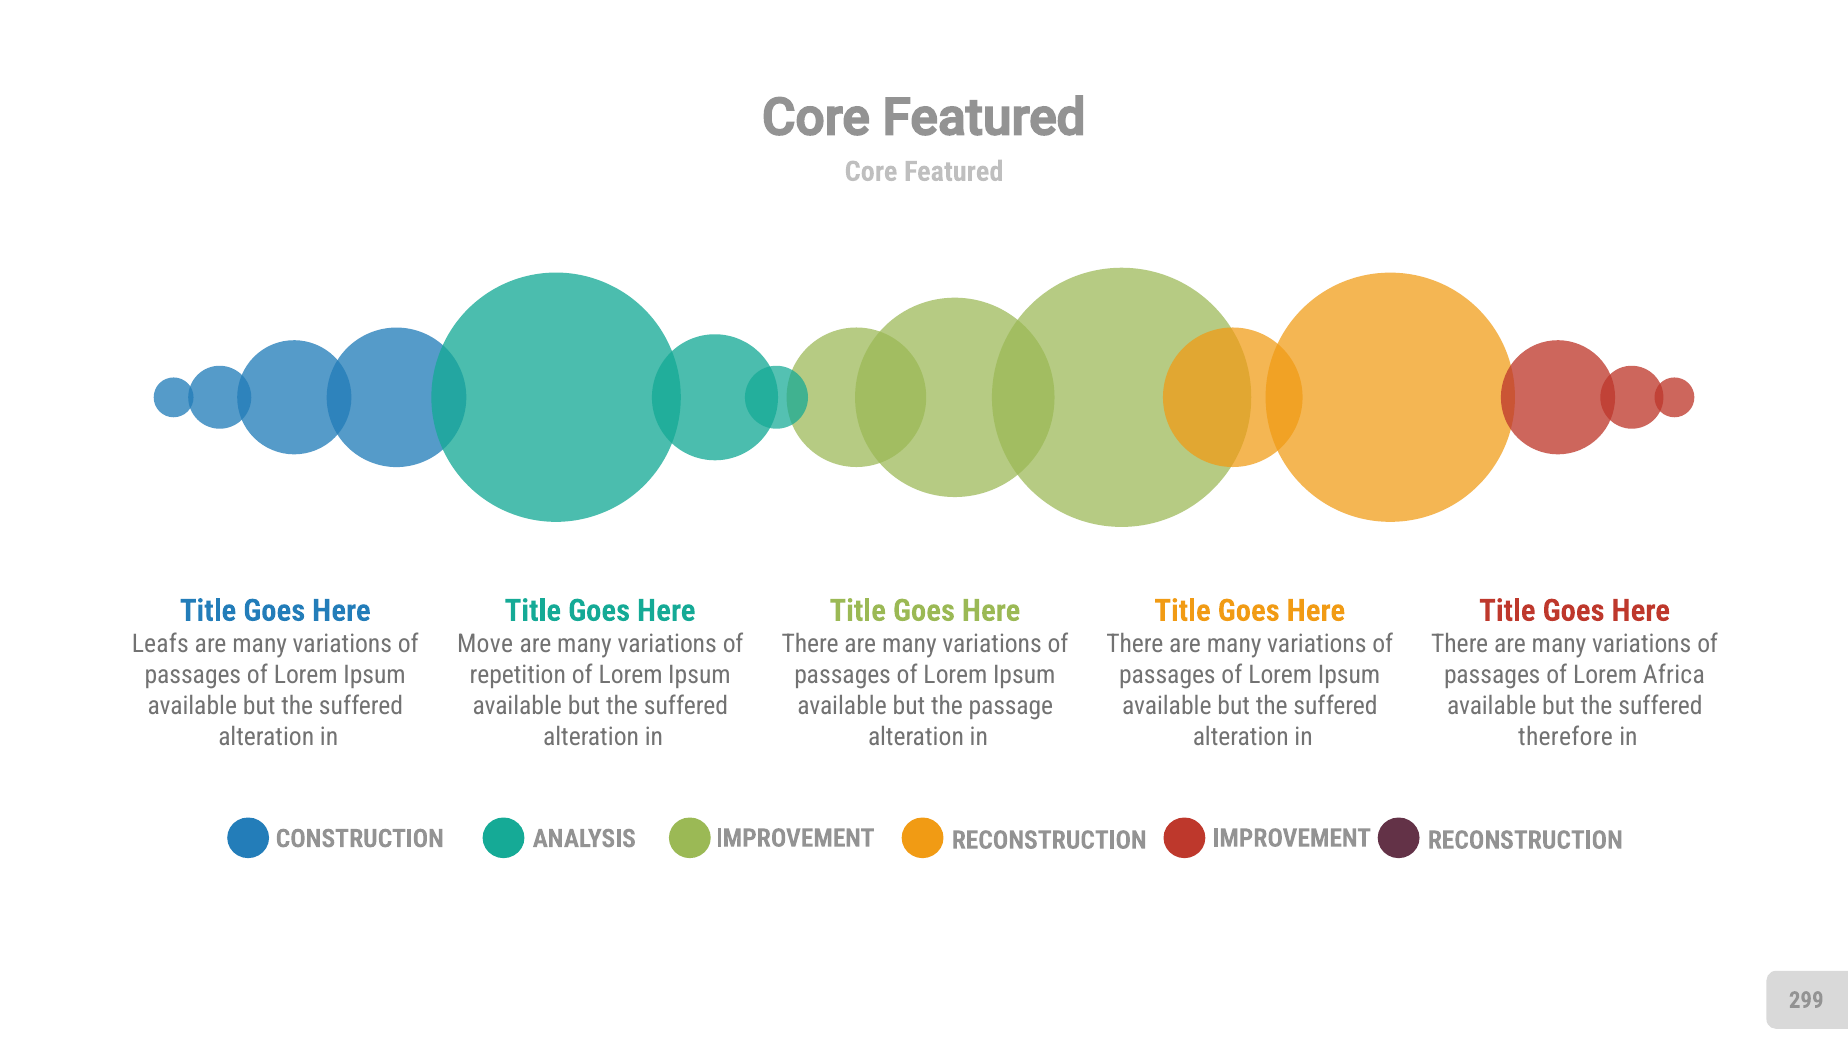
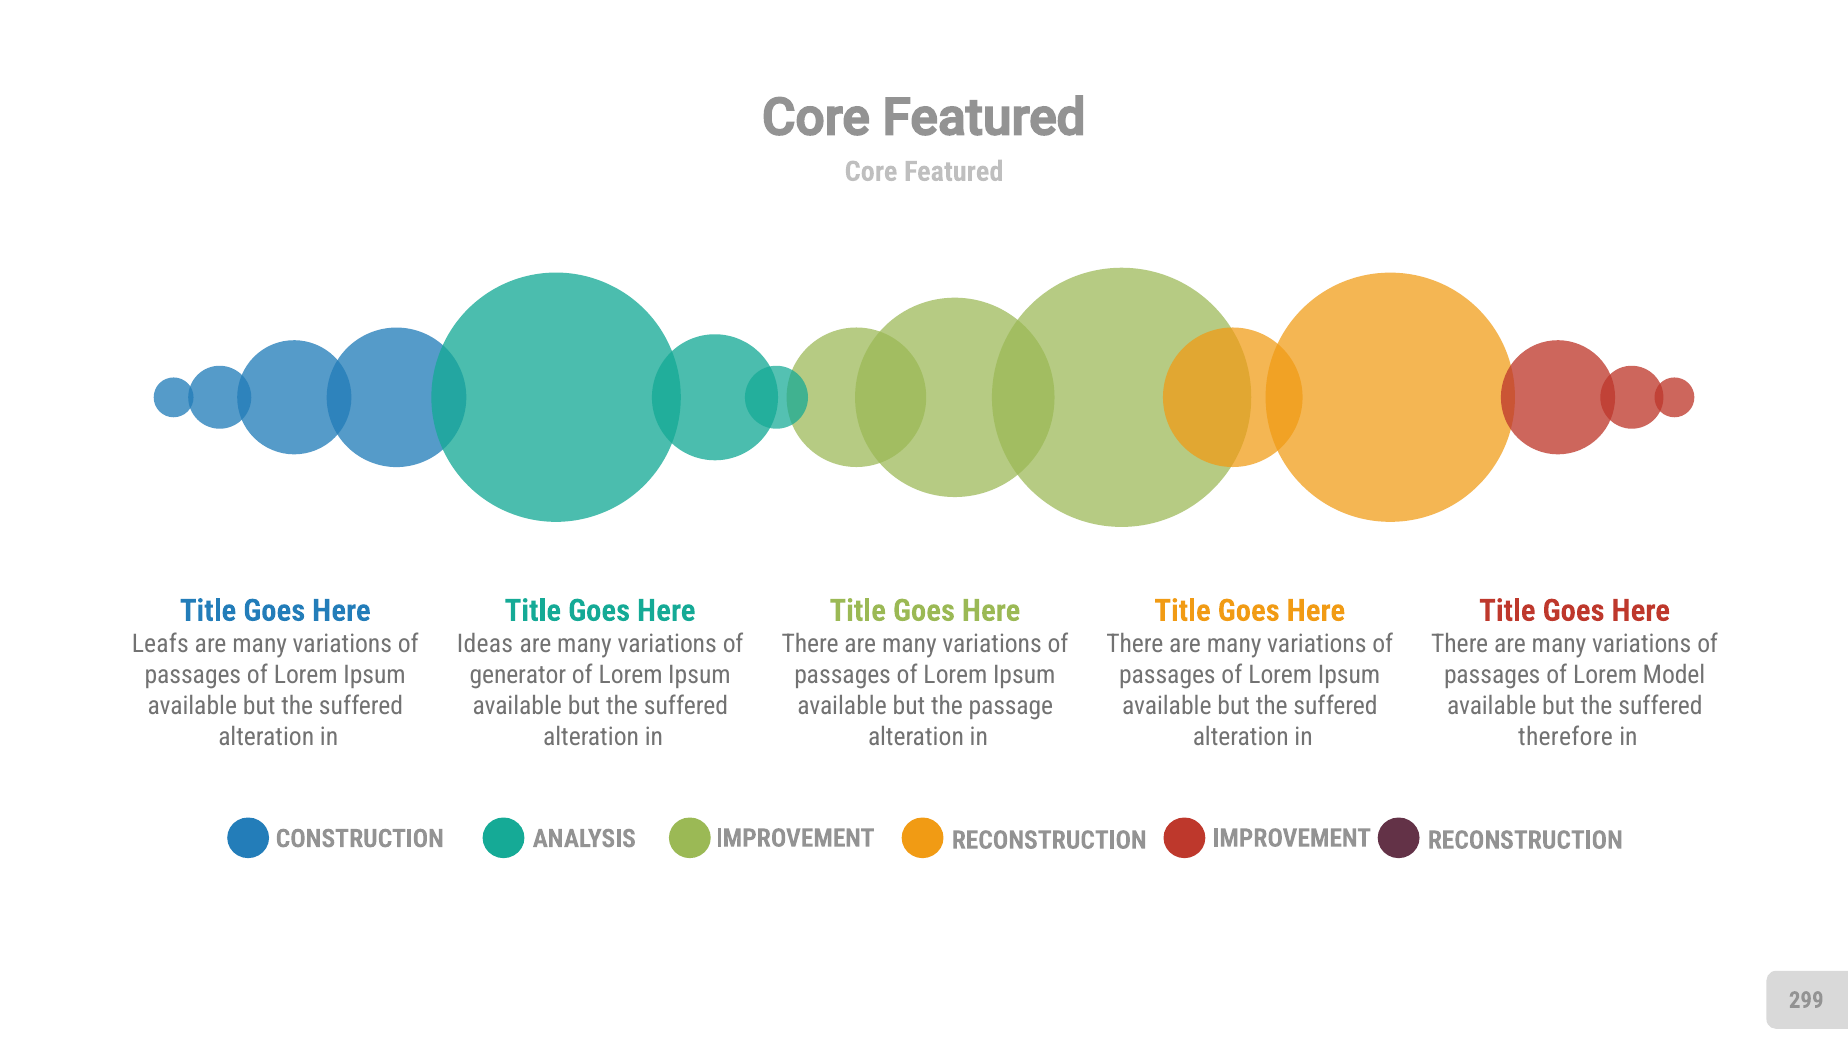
Move: Move -> Ideas (485, 645)
repetition: repetition -> generator (518, 675)
Africa: Africa -> Model (1674, 675)
